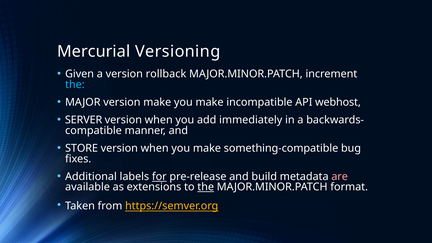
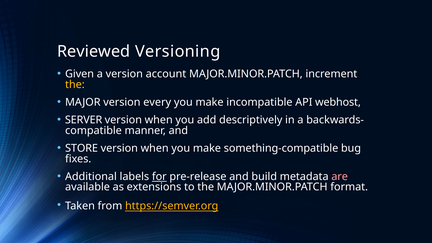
Mercurial: Mercurial -> Reviewed (94, 52)
rollback: rollback -> account (166, 74)
the colour: light blue -> yellow (75, 84)
version make: make -> every (157, 102)
immediately: immediately -> descriptively (251, 120)
the underline: present -> none (206, 187)
